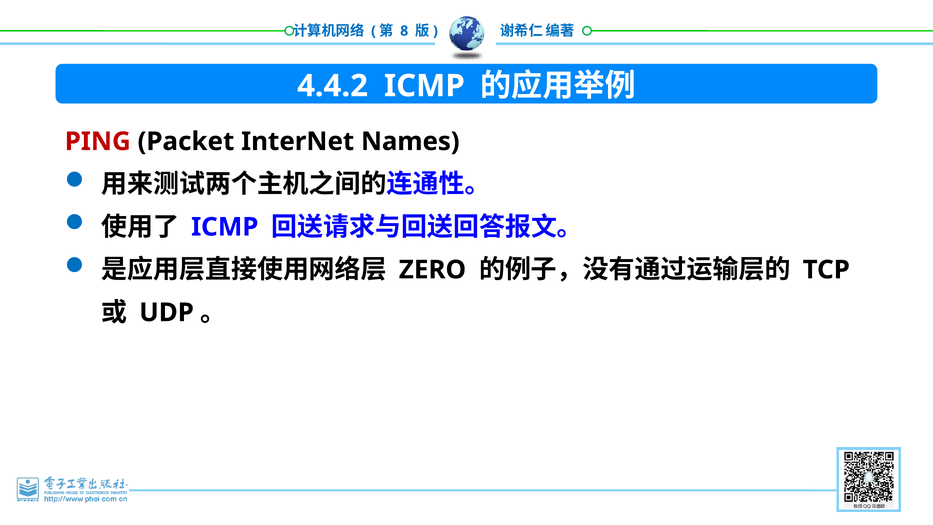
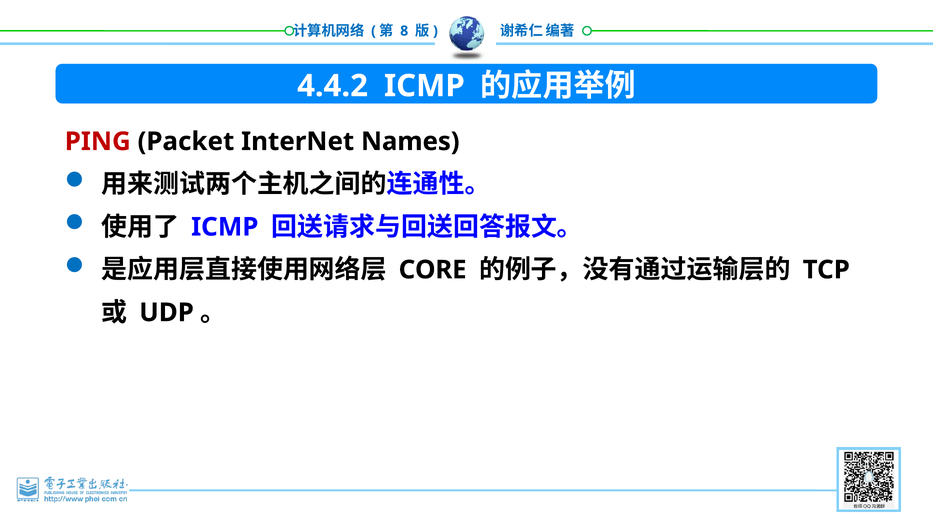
ZERO: ZERO -> CORE (433, 270)
